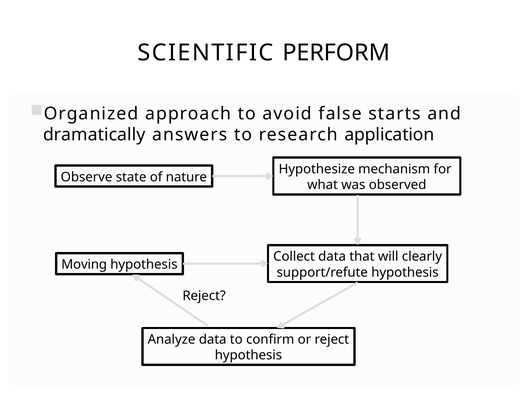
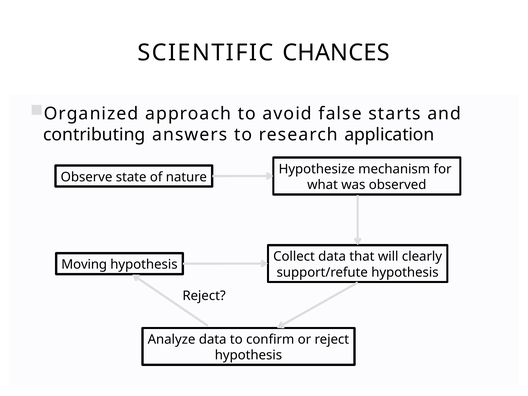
PERFORM: PERFORM -> CHANCES (336, 53)
dramatically: dramatically -> contributing (94, 135)
